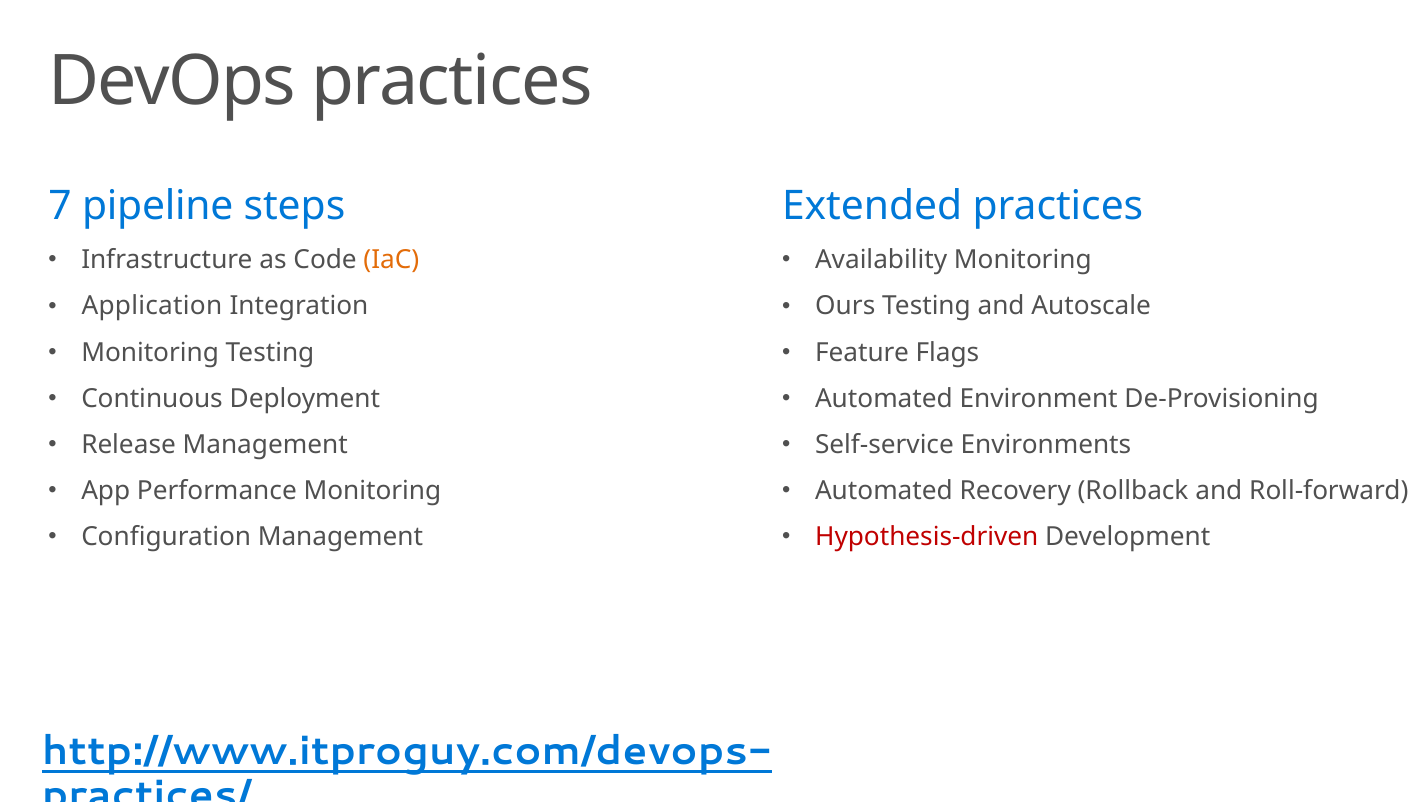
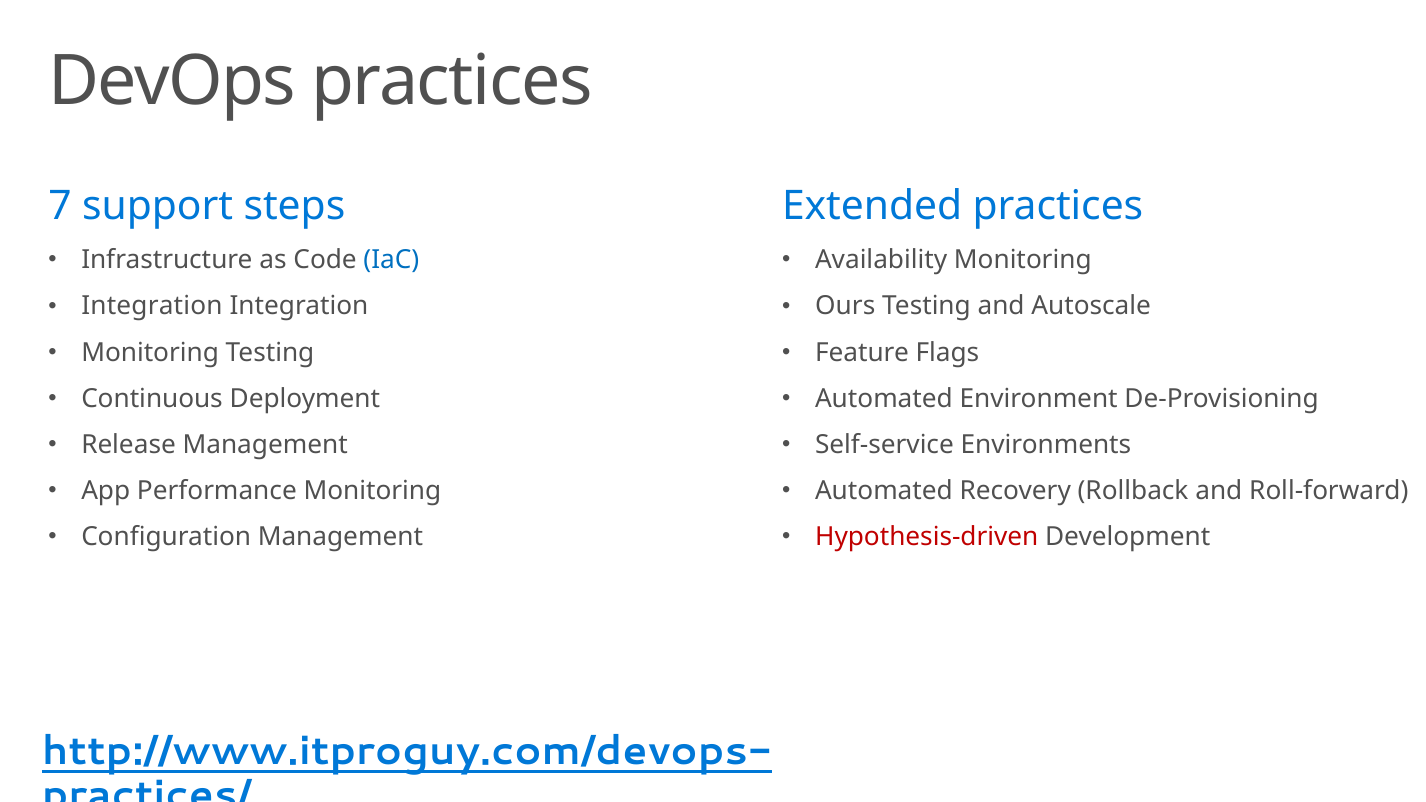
pipeline: pipeline -> support (158, 206)
IaC colour: orange -> blue (391, 260)
Application: Application -> Integration (152, 306)
